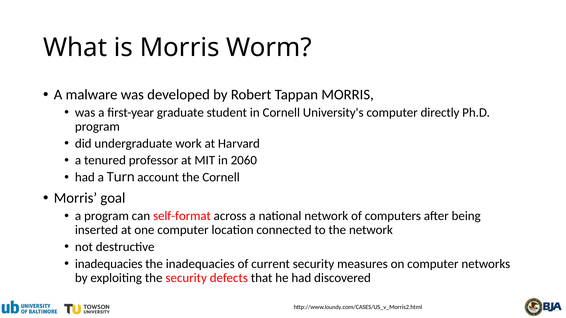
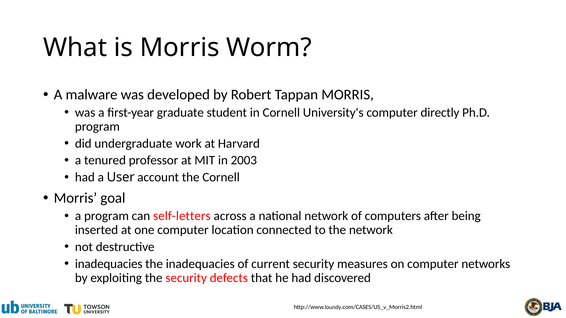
2060: 2060 -> 2003 (244, 161)
Turn: Turn -> User (121, 177)
self-format: self-format -> self-letters (182, 216)
